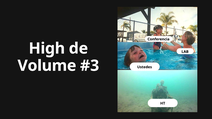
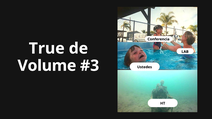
High: High -> True (47, 49)
